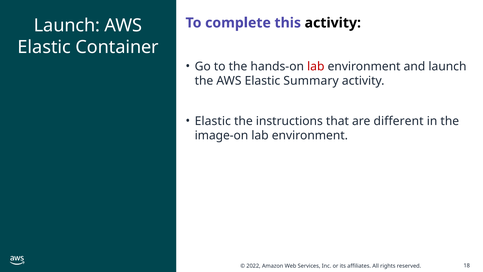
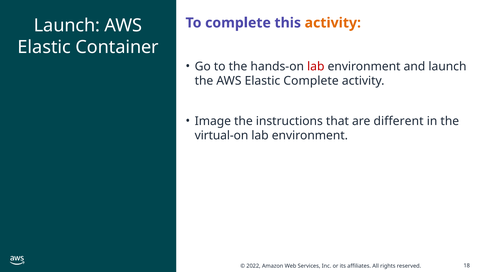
activity colour: black -> orange (333, 23)
Elastic Summary: Summary -> Complete (311, 81)
Elastic: Elastic -> Image (213, 121)
image-on: image-on -> virtual-on (221, 135)
